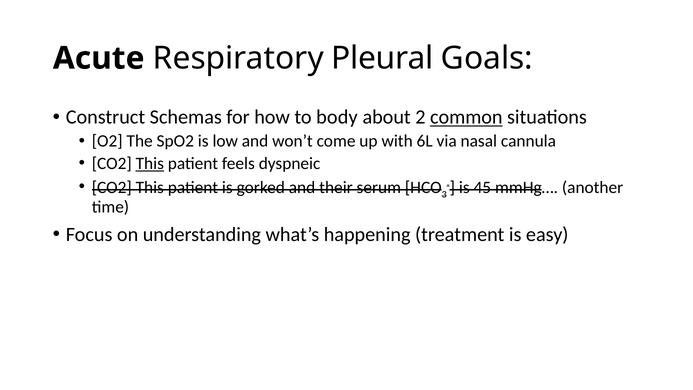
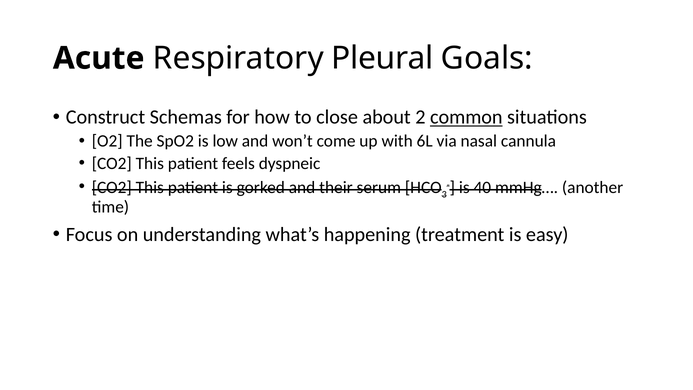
body: body -> close (337, 117)
This underline: present -> none (150, 163)
45: 45 -> 40 (482, 188)
